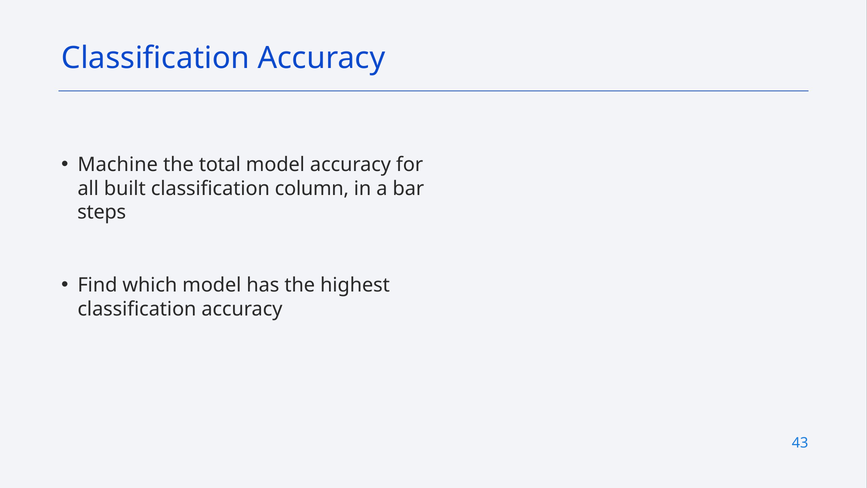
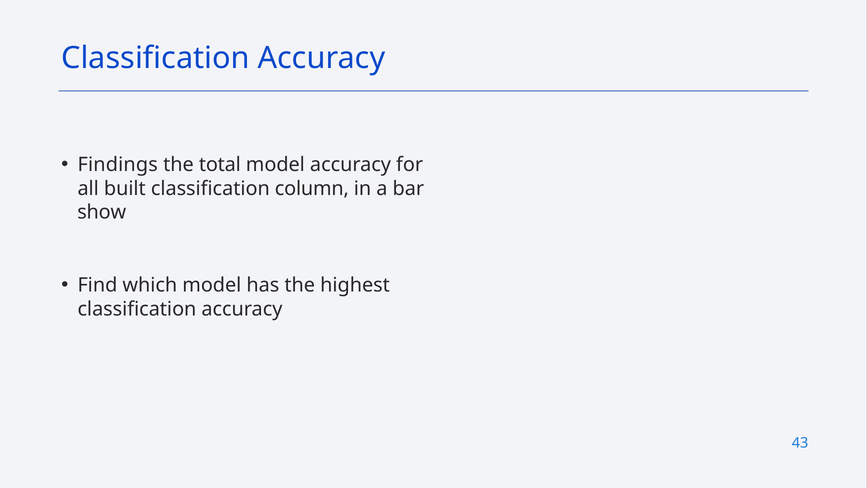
Machine: Machine -> Findings (118, 165)
steps: steps -> show (102, 212)
